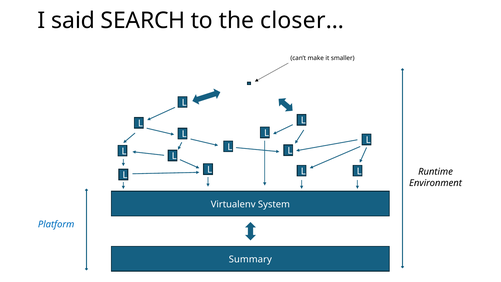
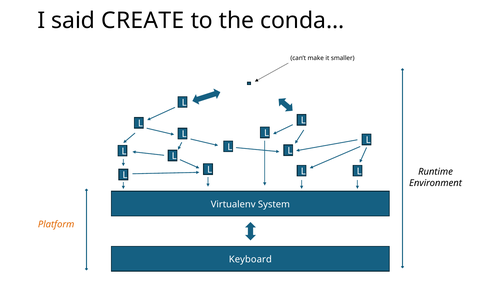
SEARCH: SEARCH -> CREATE (143, 20)
closer…: closer… -> conda… (302, 20)
Platform colour: blue -> orange (56, 224)
Summary: Summary -> Keyboard (250, 259)
